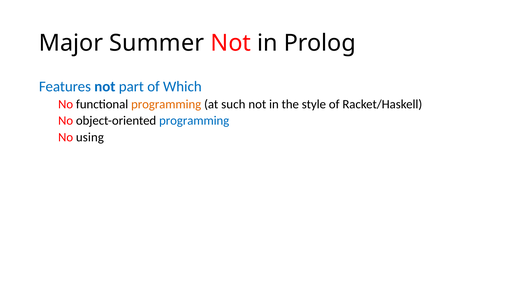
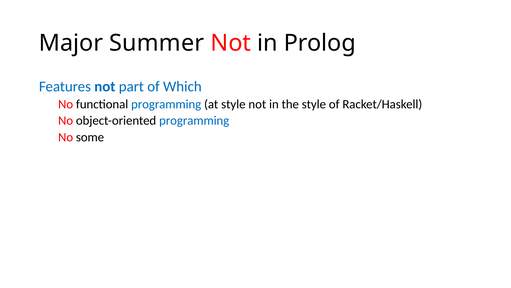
programming colour: orange -> blue (166, 104)
at such: such -> style (233, 104)
using: using -> some (90, 137)
